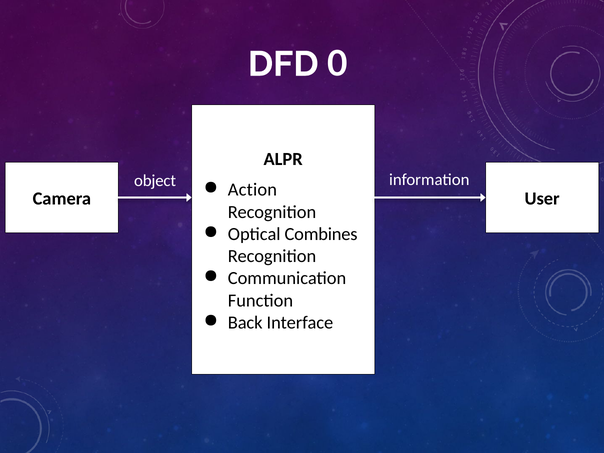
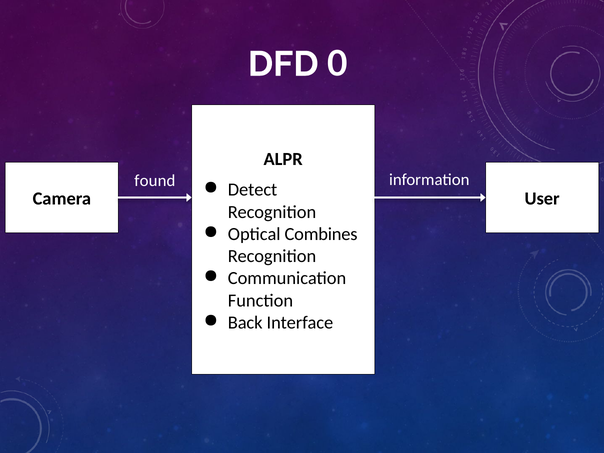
object: object -> found (155, 181)
Action: Action -> Detect (253, 190)
